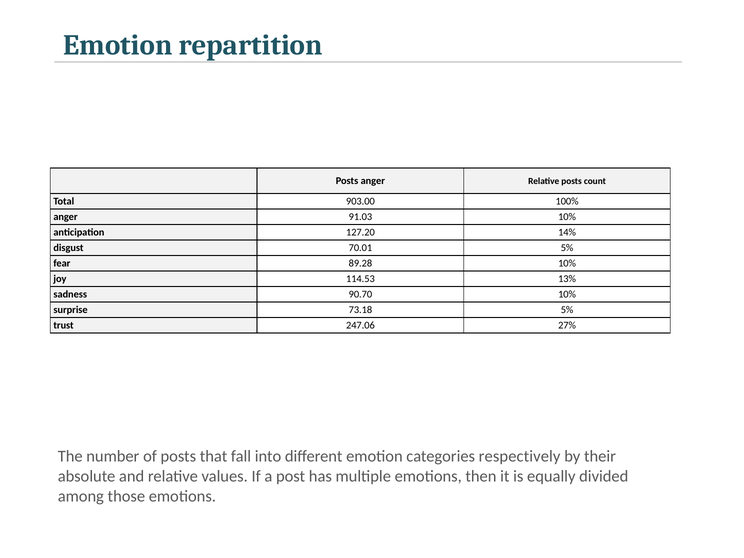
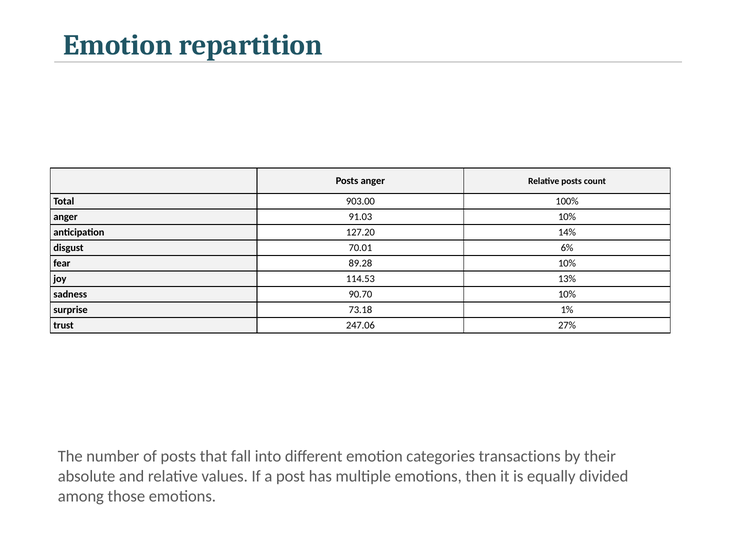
70.01 5%: 5% -> 6% (567, 248)
73.18 5%: 5% -> 1% (567, 310)
respectively: respectively -> transactions (520, 457)
